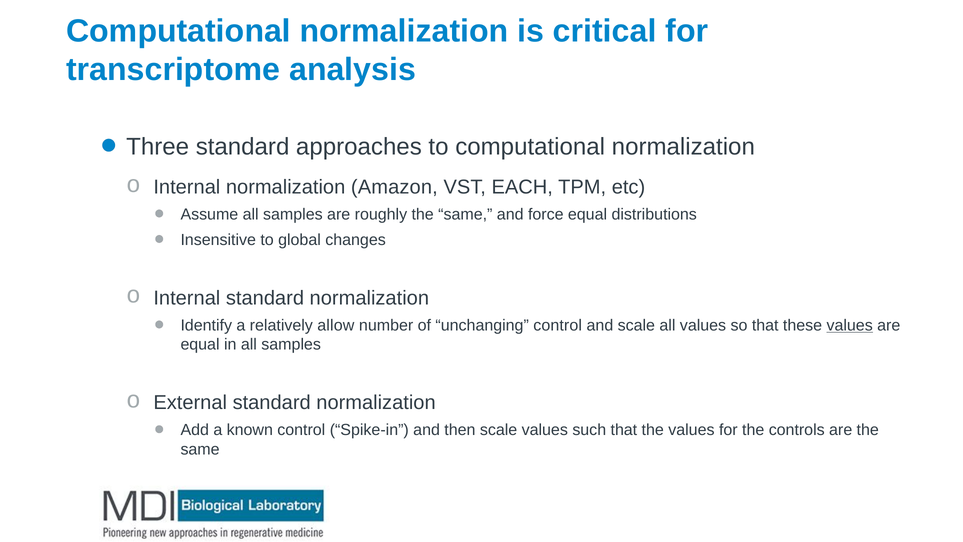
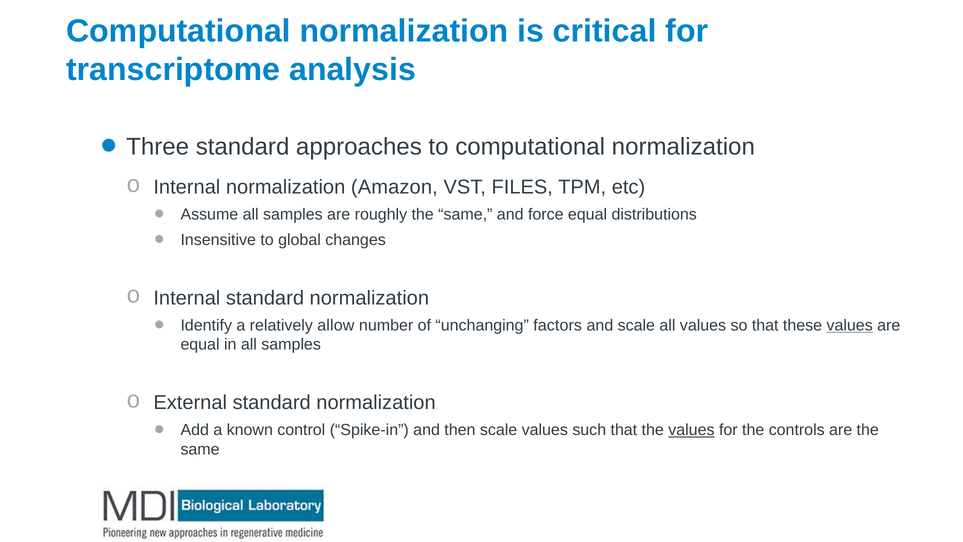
EACH: EACH -> FILES (522, 187)
unchanging control: control -> factors (558, 325)
values underline: none -> present (691, 430)
